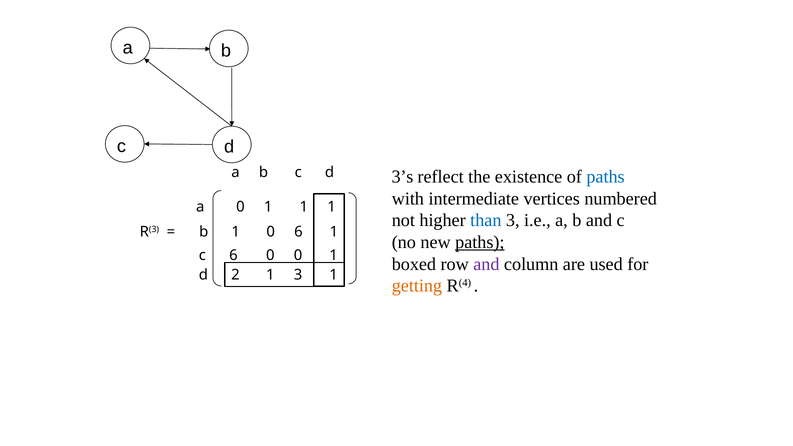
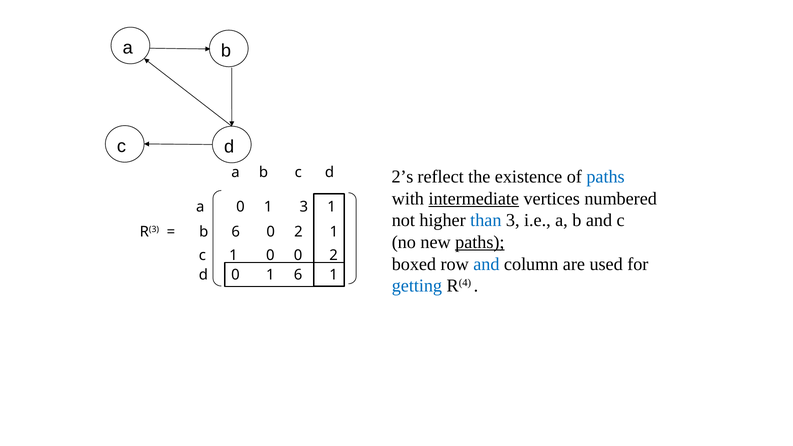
3’s: 3’s -> 2’s (402, 177)
intermediate underline: none -> present (474, 199)
0 1 1: 1 -> 3 (304, 207)
b 1: 1 -> 6 (236, 232)
6: 6 -> 2 (298, 232)
c 6: 6 -> 1 (233, 255)
0 0 1: 1 -> 2 (334, 255)
and colour: purple -> blue (486, 264)
d 2: 2 -> 0 (235, 275)
1 3: 3 -> 6 (298, 275)
getting colour: orange -> blue (417, 286)
